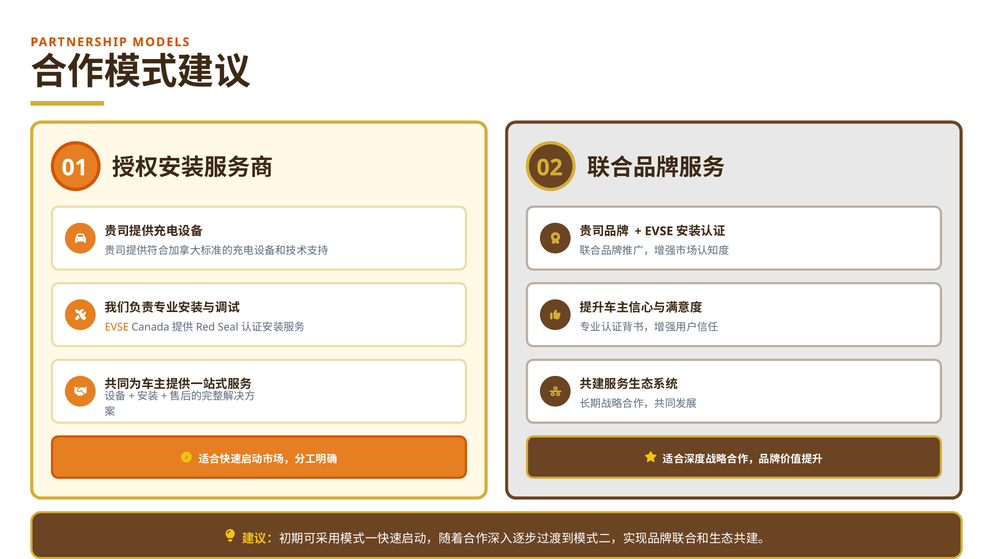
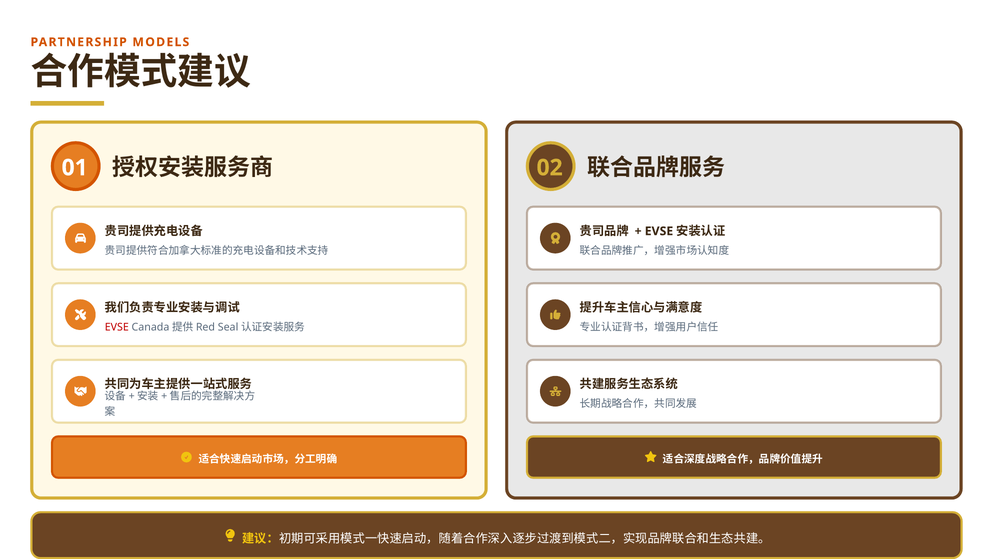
EVSE colour: orange -> red (117, 327)
